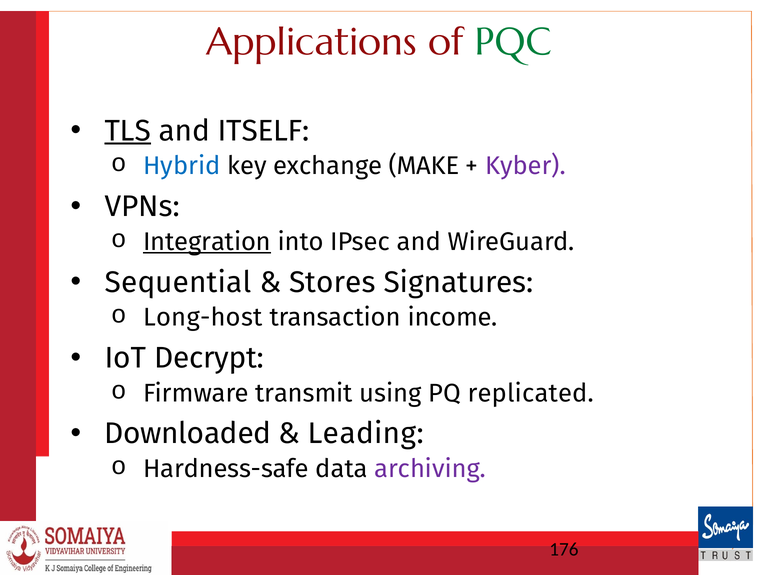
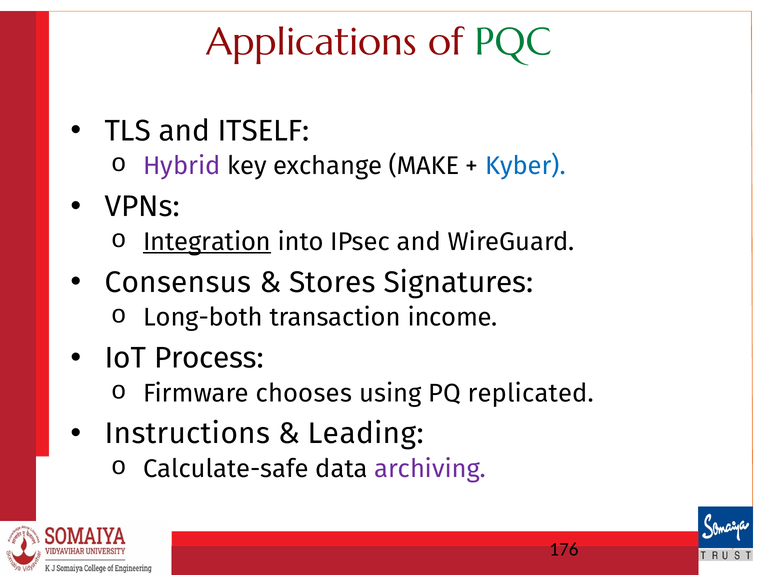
TLS underline: present -> none (128, 131)
Hybrid colour: blue -> purple (182, 166)
Kyber colour: purple -> blue (525, 166)
Sequential: Sequential -> Consensus (178, 282)
Long-host: Long-host -> Long-both (203, 318)
Decrypt: Decrypt -> Process (209, 358)
transmit: transmit -> chooses (304, 393)
Downloaded: Downloaded -> Instructions (187, 434)
Hardness-safe: Hardness-safe -> Calculate-safe (226, 469)
